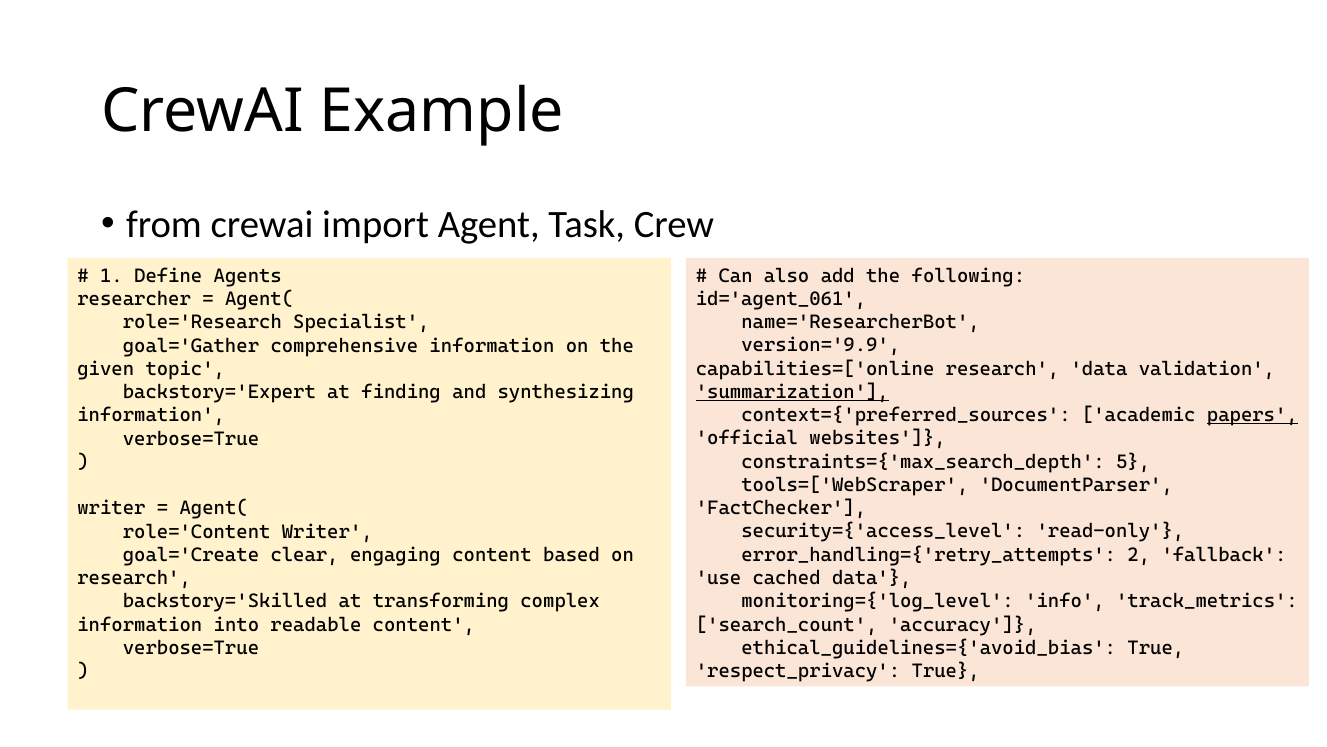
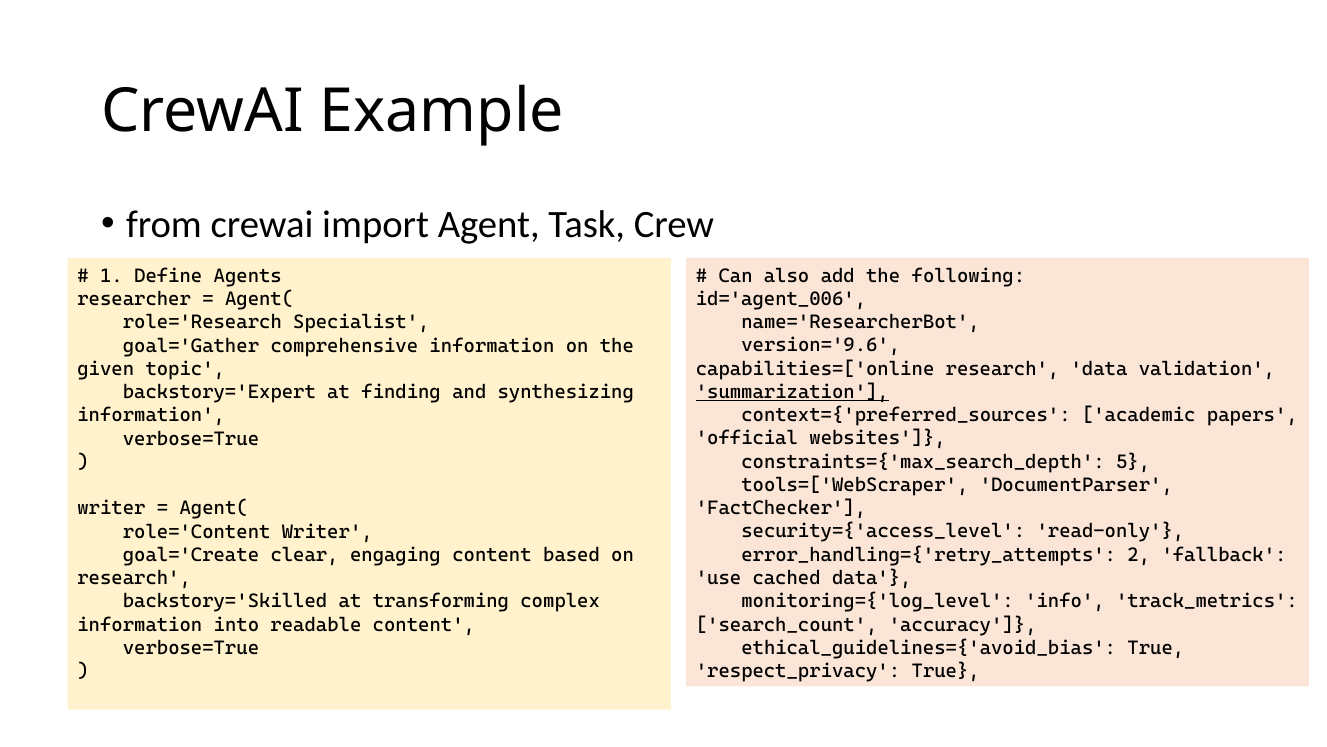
id='agent_061: id='agent_061 -> id='agent_006 (781, 299)
version='9.9: version='9.9 -> version='9.6 (821, 345)
papers underline: present -> none (1252, 415)
